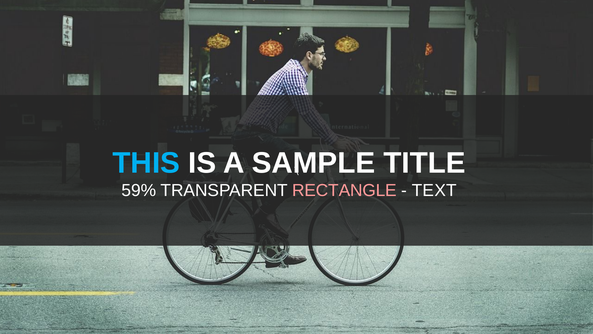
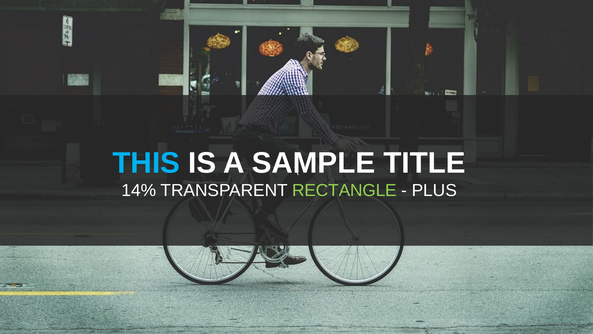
59%: 59% -> 14% (139, 190)
RECTANGLE colour: pink -> light green (344, 190)
TEXT: TEXT -> PLUS (434, 190)
